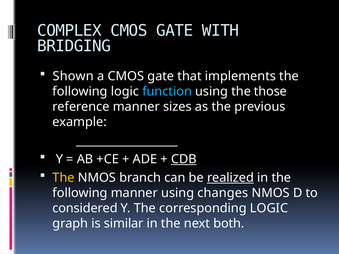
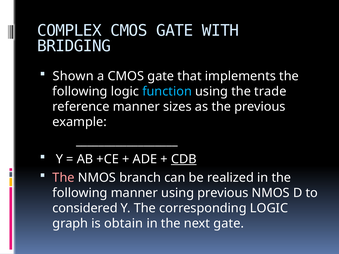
those: those -> trade (270, 92)
The colour: yellow -> pink (64, 178)
realized underline: present -> none (230, 178)
using changes: changes -> previous (223, 193)
similar: similar -> obtain (124, 224)
next both: both -> gate (229, 224)
